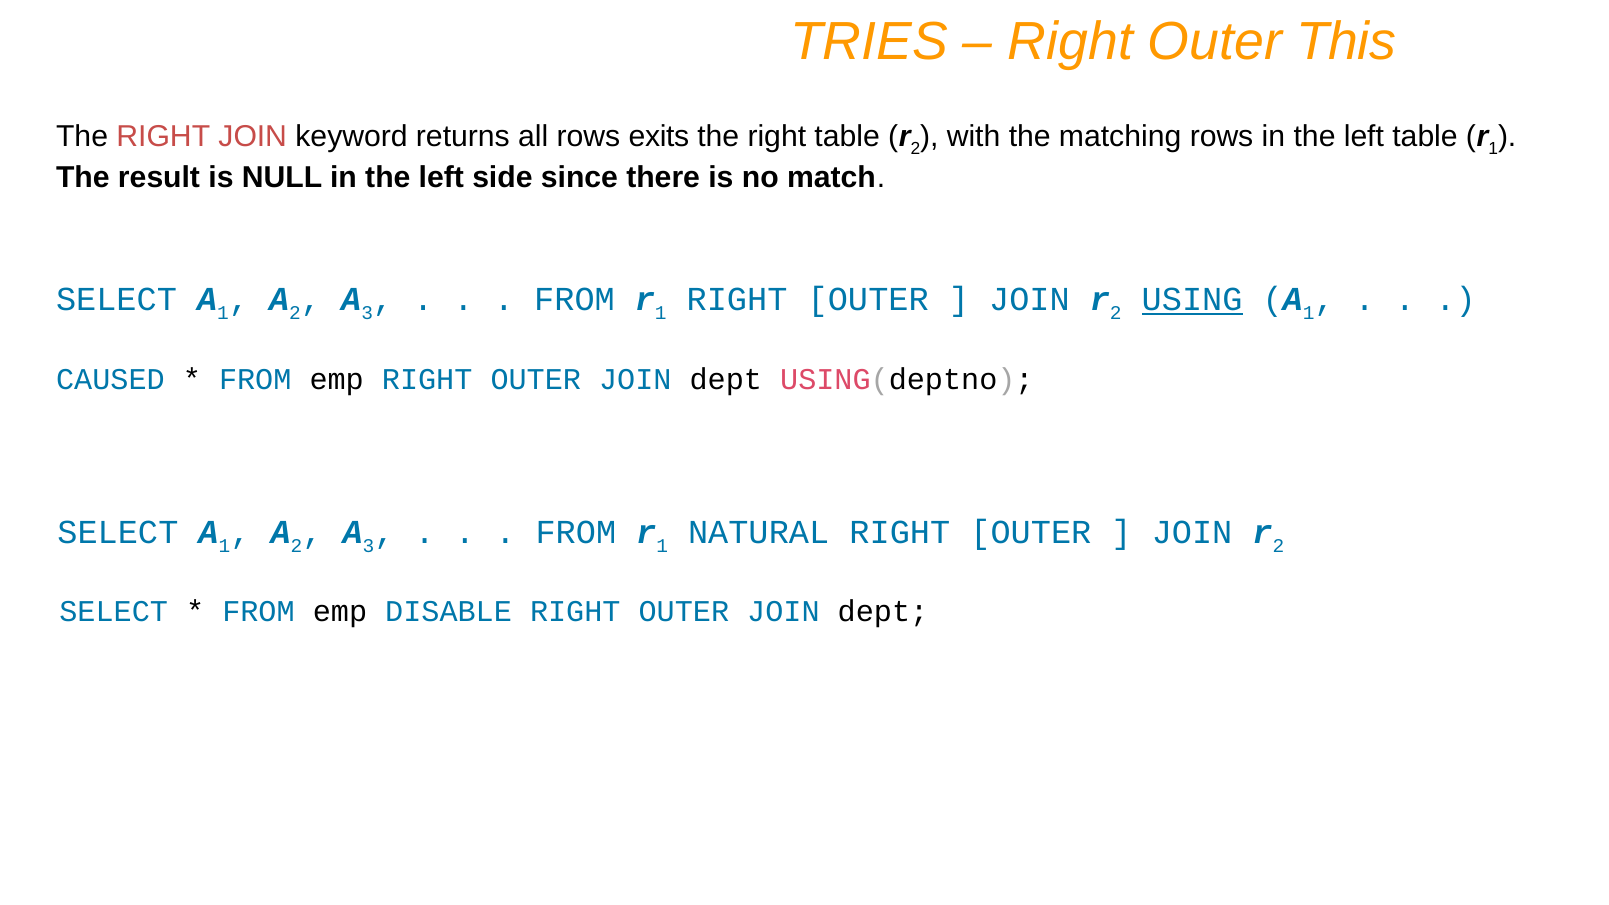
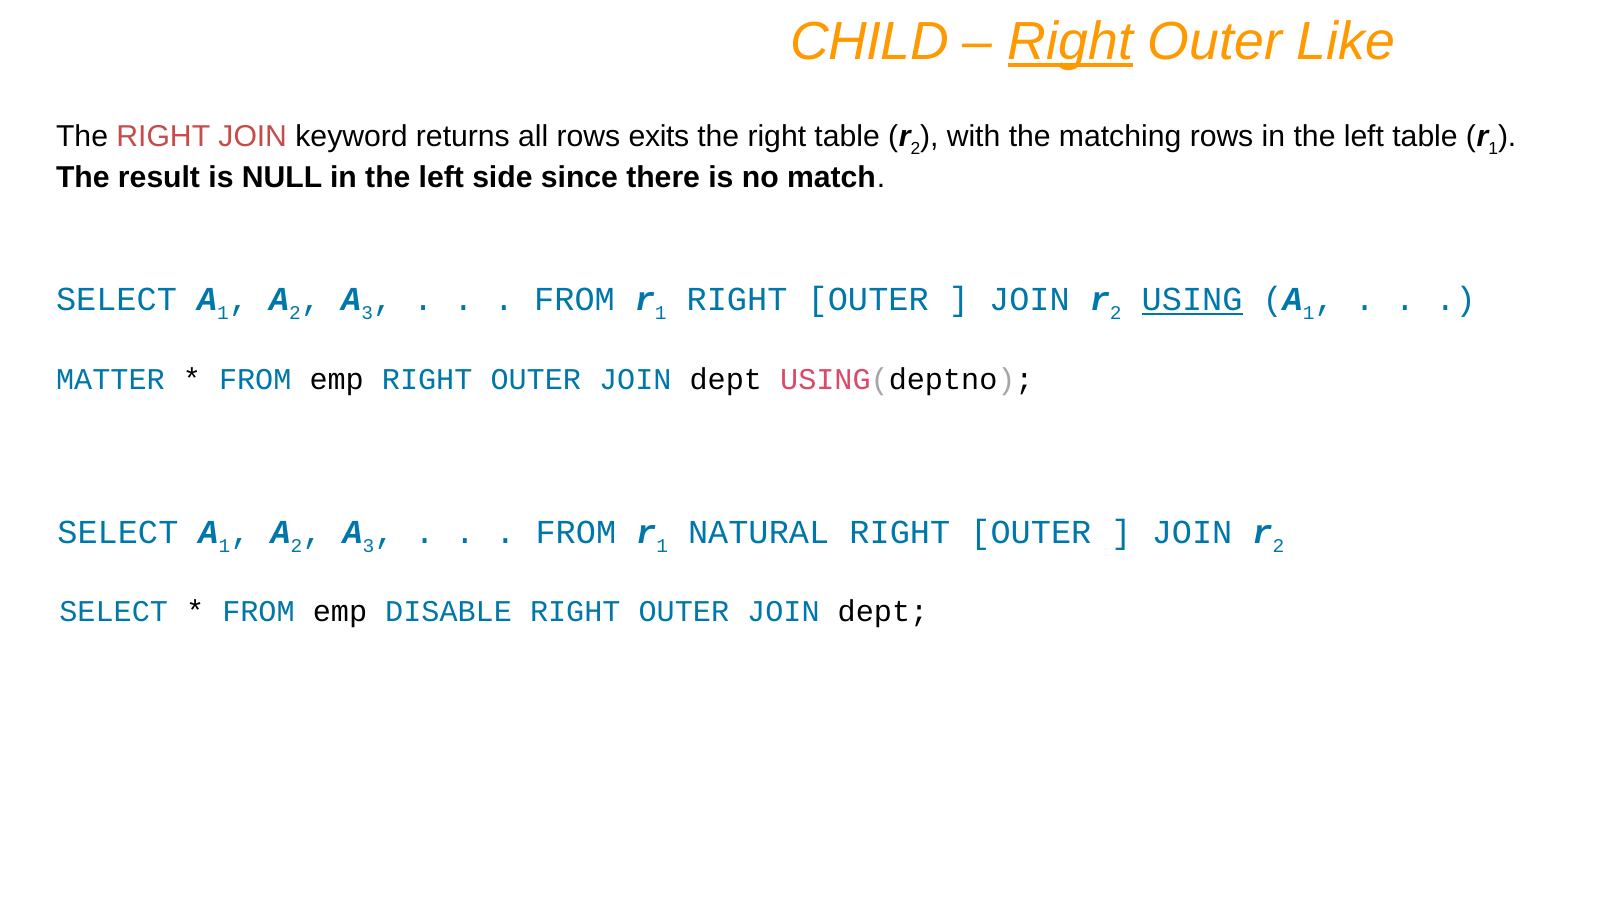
TRIES: TRIES -> CHILD (869, 42)
Right underline: none -> present (1070, 42)
This: This -> Like (1346, 42)
CAUSED: CAUSED -> MATTER (110, 380)
